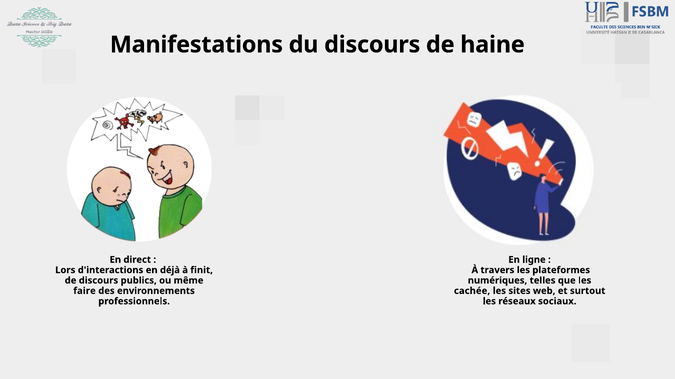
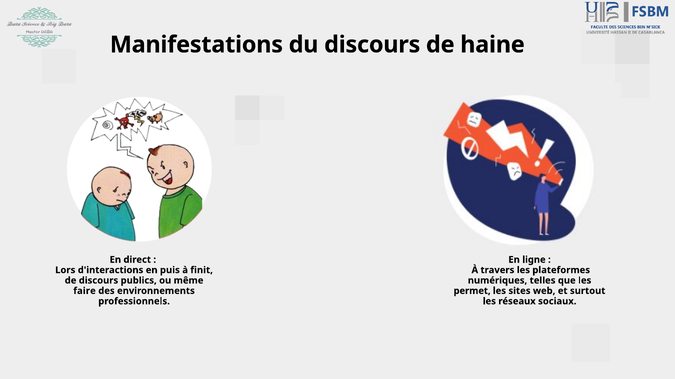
déjà: déjà -> puis (170, 271)
cachée: cachée -> permet (472, 291)
